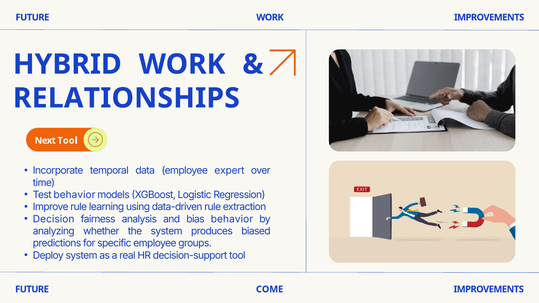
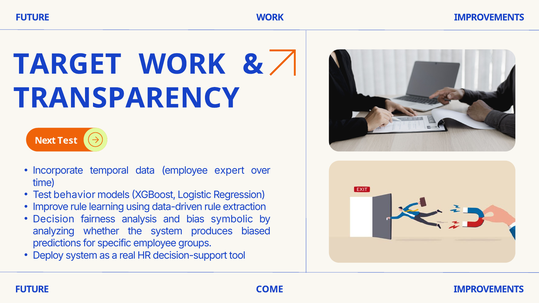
HYBRID: HYBRID -> TARGET (67, 64)
RELATIONSHIPS: RELATIONSHIPS -> TRANSPARENCY (126, 98)
Next Tool: Tool -> Test (67, 141)
bias behavior: behavior -> symbolic (232, 219)
